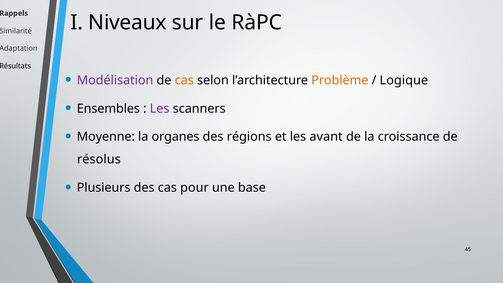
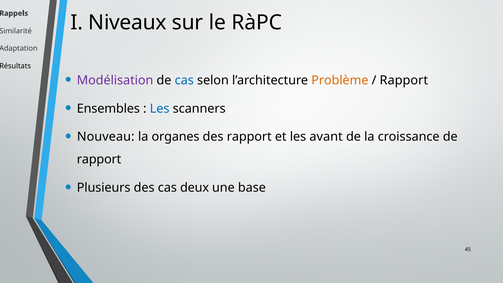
cas colour: orange -> blue (184, 80)
Logique: Logique -> Rapport (404, 80)
Les colour: purple -> blue (160, 109)
Moyenne: Moyenne -> Nouveau (106, 137)
des régions: régions -> rapport (249, 137)
résolus: résolus -> rapport (99, 159)
pour: pour -> deux (195, 188)
